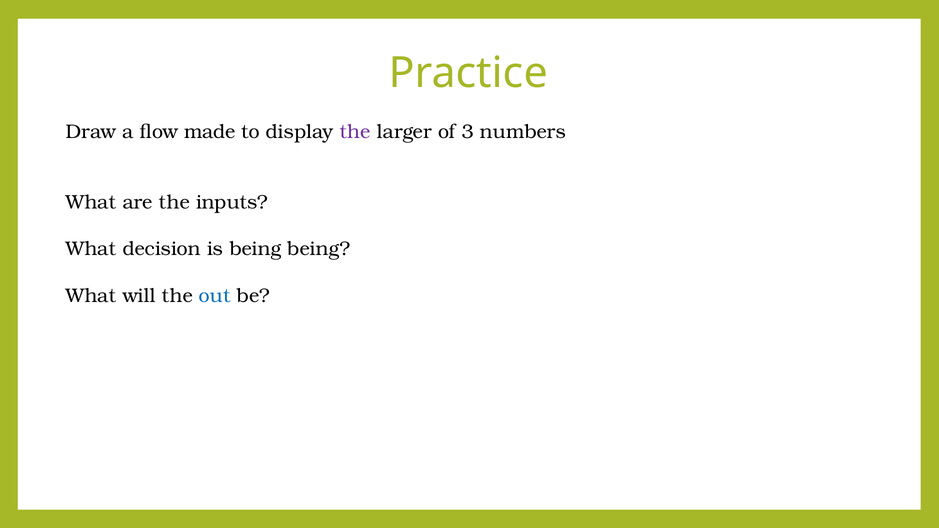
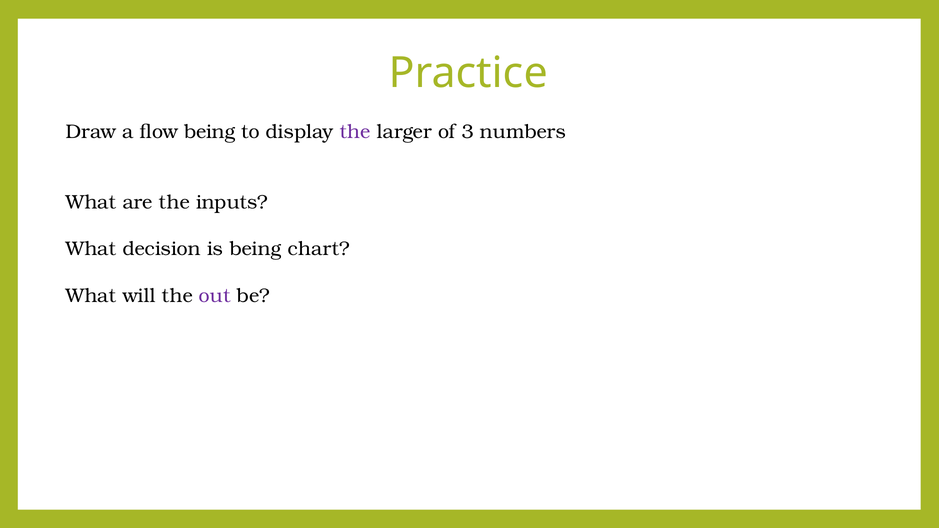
flow made: made -> being (210, 132)
being being: being -> chart (319, 249)
out colour: blue -> purple (215, 296)
